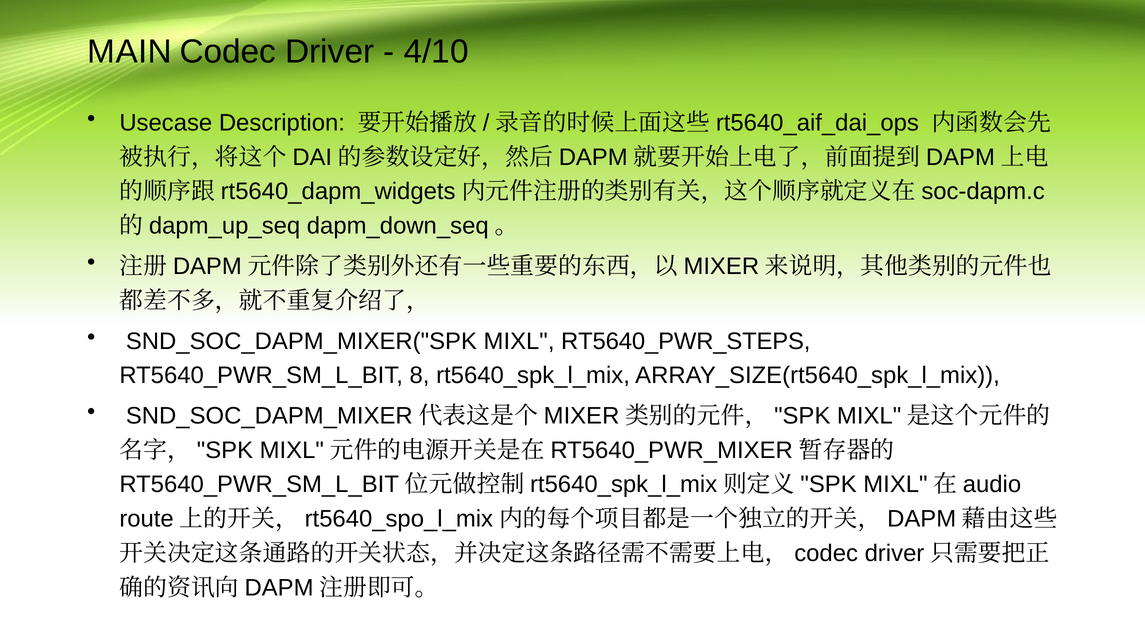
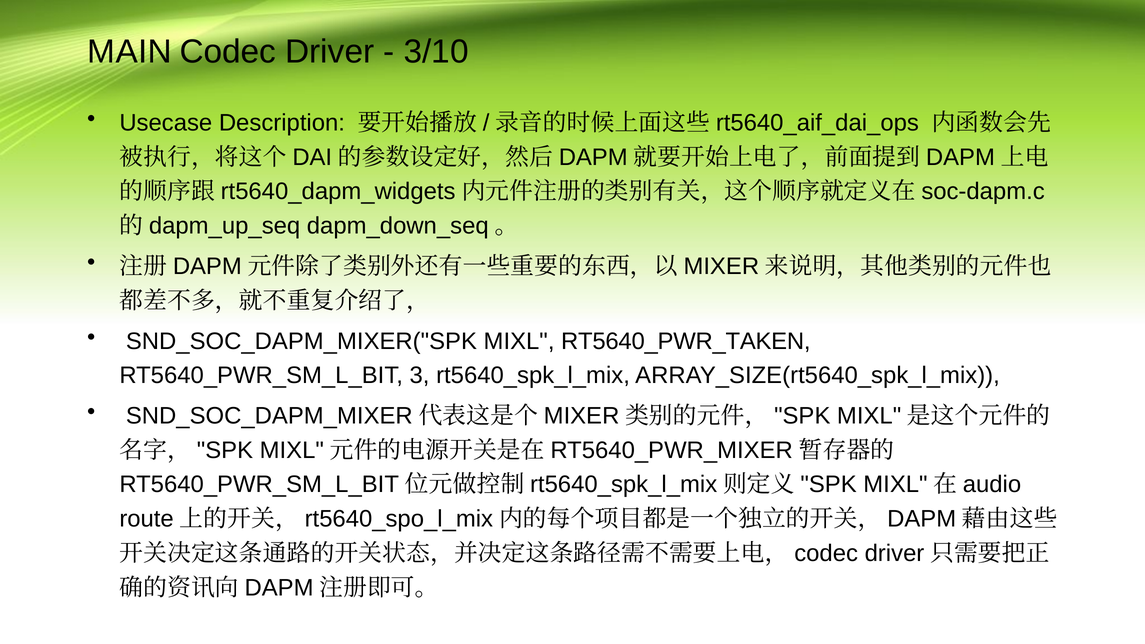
4/10: 4/10 -> 3/10 (436, 52)
RT5640_PWR_STEPS: RT5640_PWR_STEPS -> RT5640_PWR_TAKEN (686, 341)
8: 8 -> 3 (420, 376)
